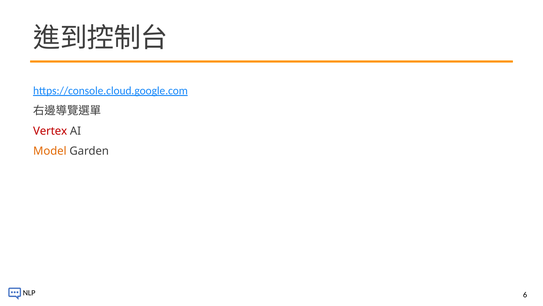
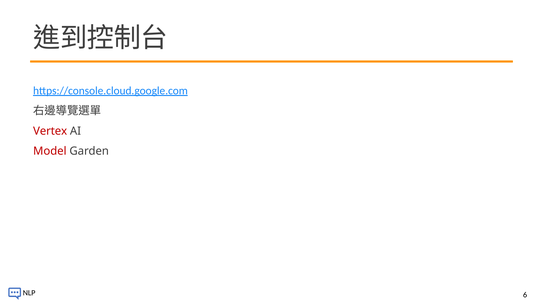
Model colour: orange -> red (50, 151)
